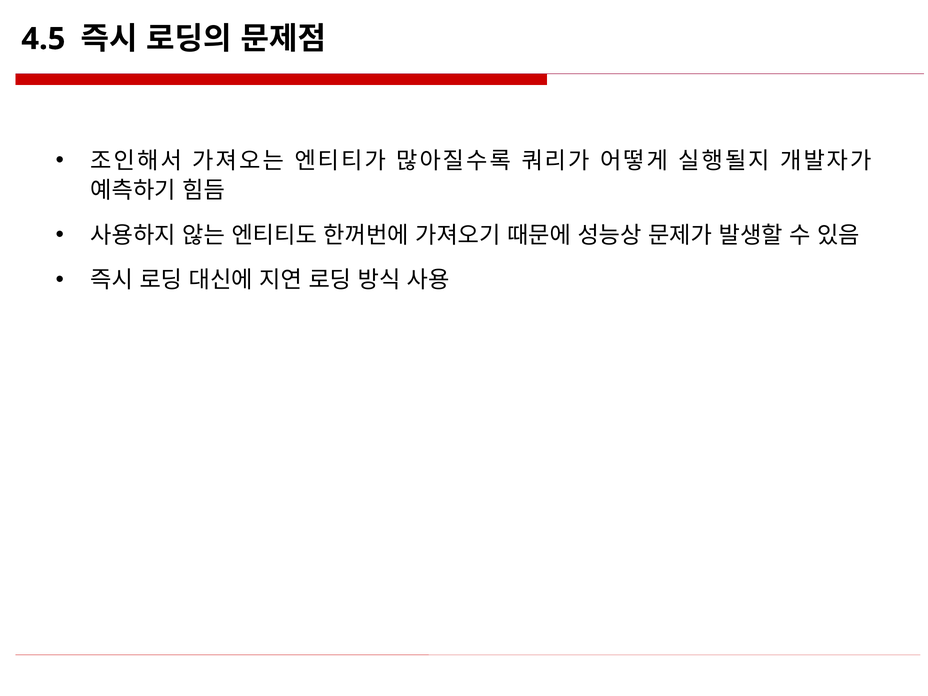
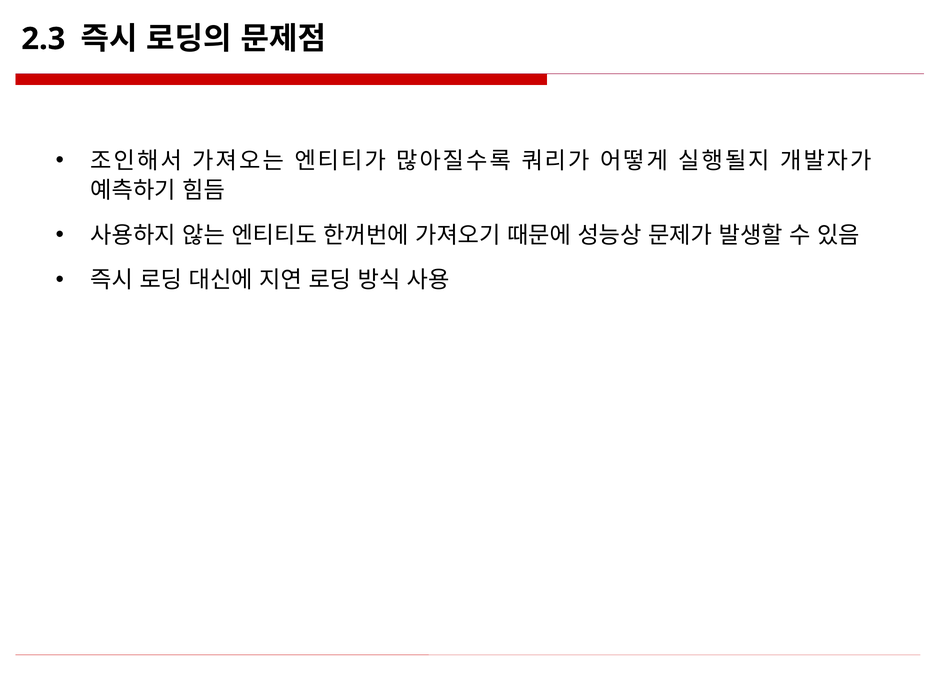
4.5: 4.5 -> 2.3 (43, 39)
